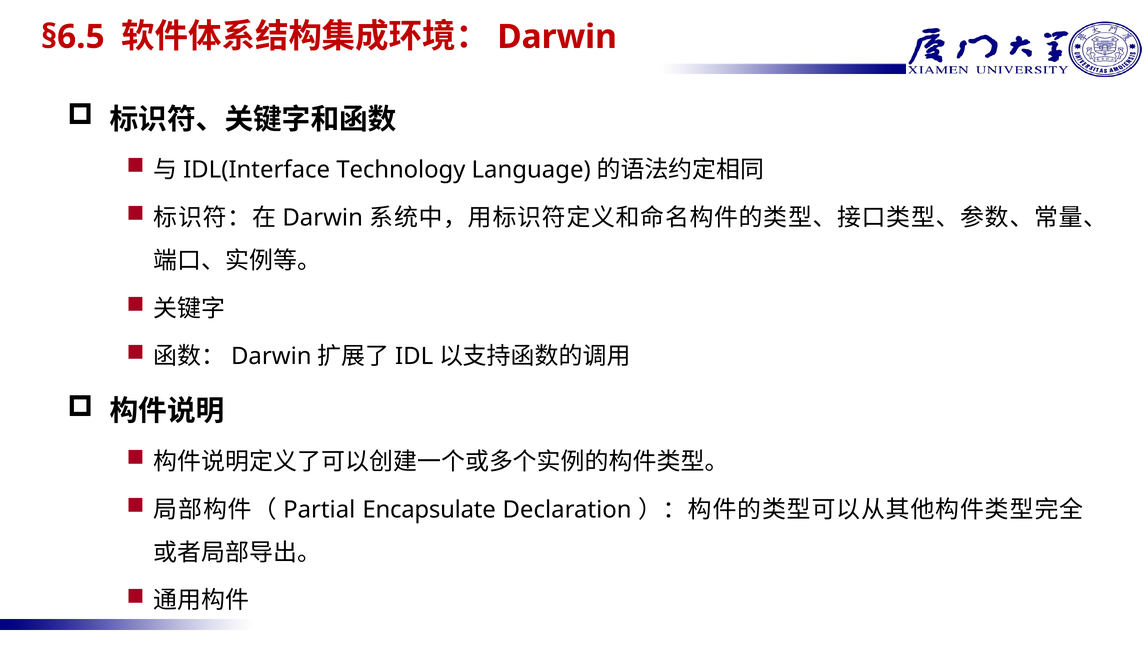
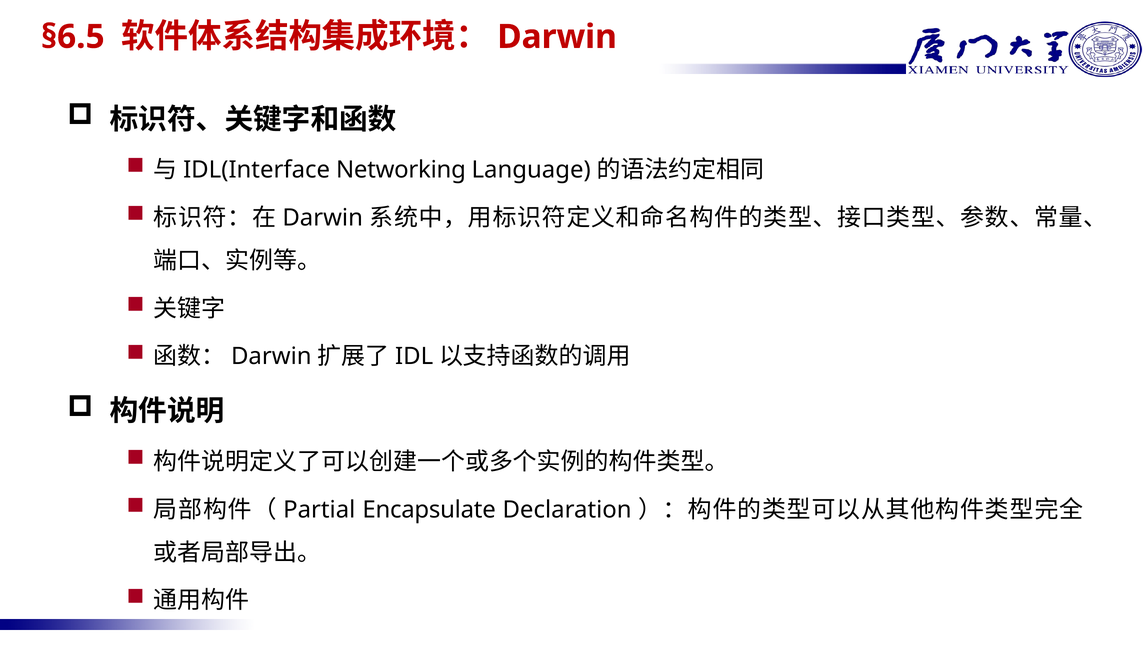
Technology: Technology -> Networking (401, 170)
